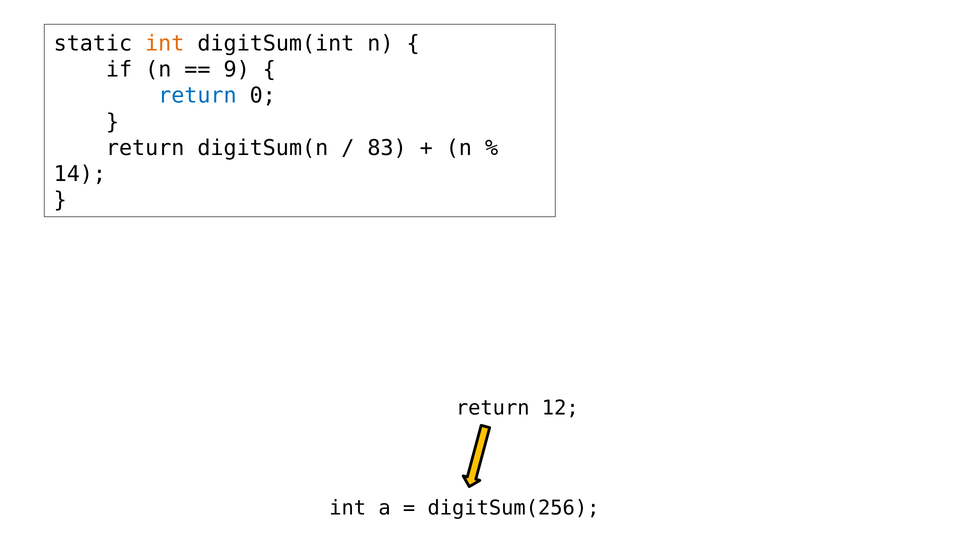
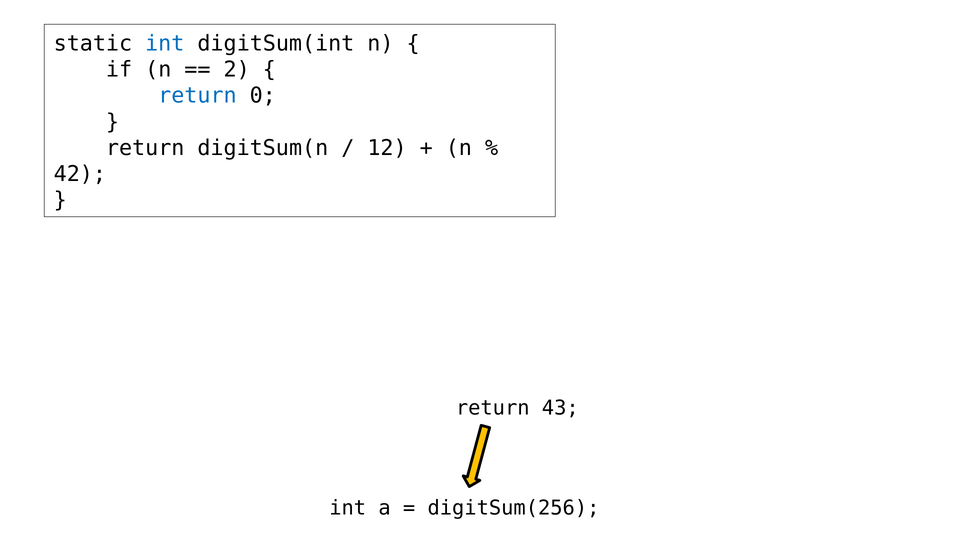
int colour: orange -> blue (165, 44)
9: 9 -> 2 (237, 70)
83: 83 -> 12 (387, 148)
14: 14 -> 42 (80, 174)
12: 12 -> 43 (560, 408)
